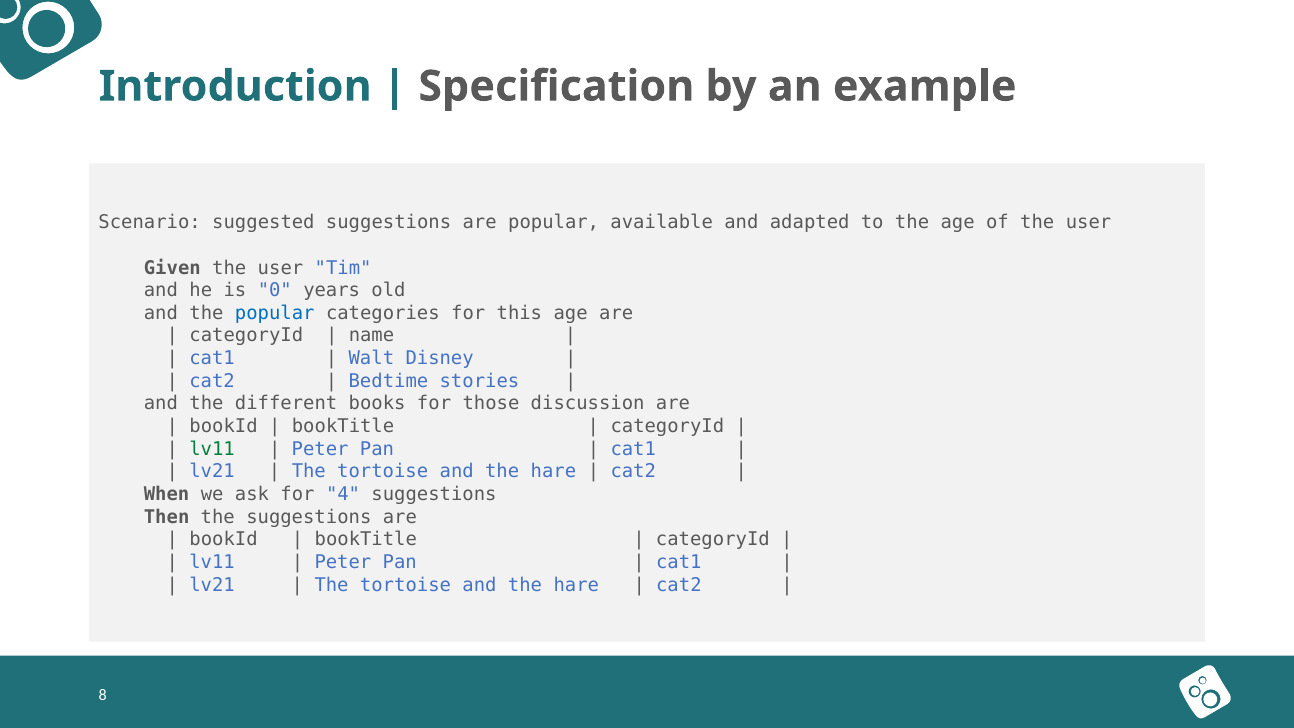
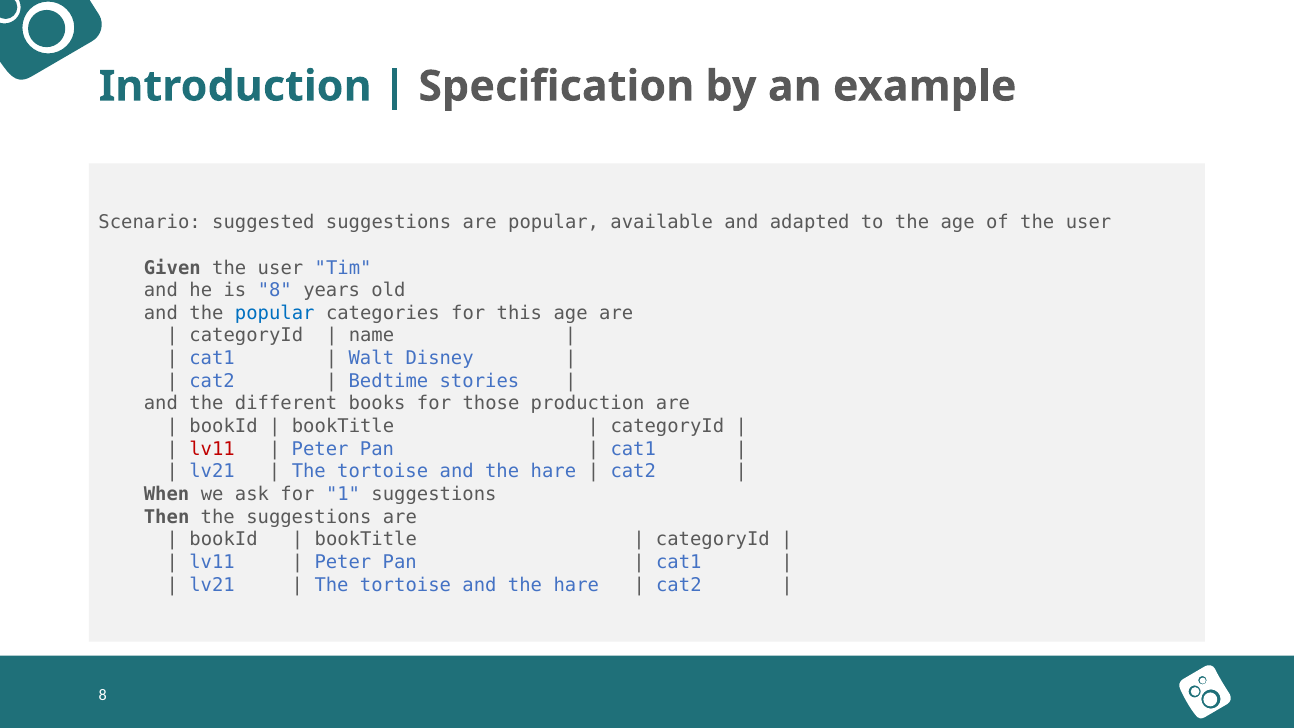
is 0: 0 -> 8 (275, 290)
discussion: discussion -> production (588, 404)
lv11 colour: green -> red (212, 449)
4: 4 -> 1 (343, 494)
